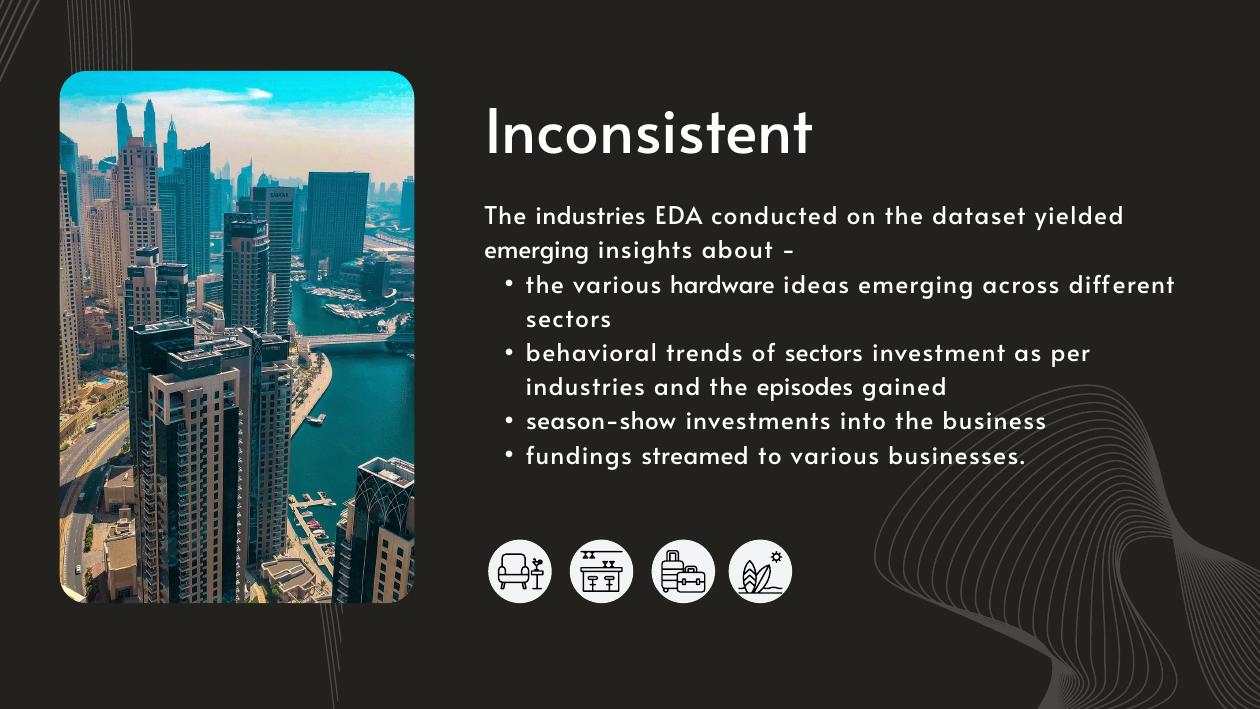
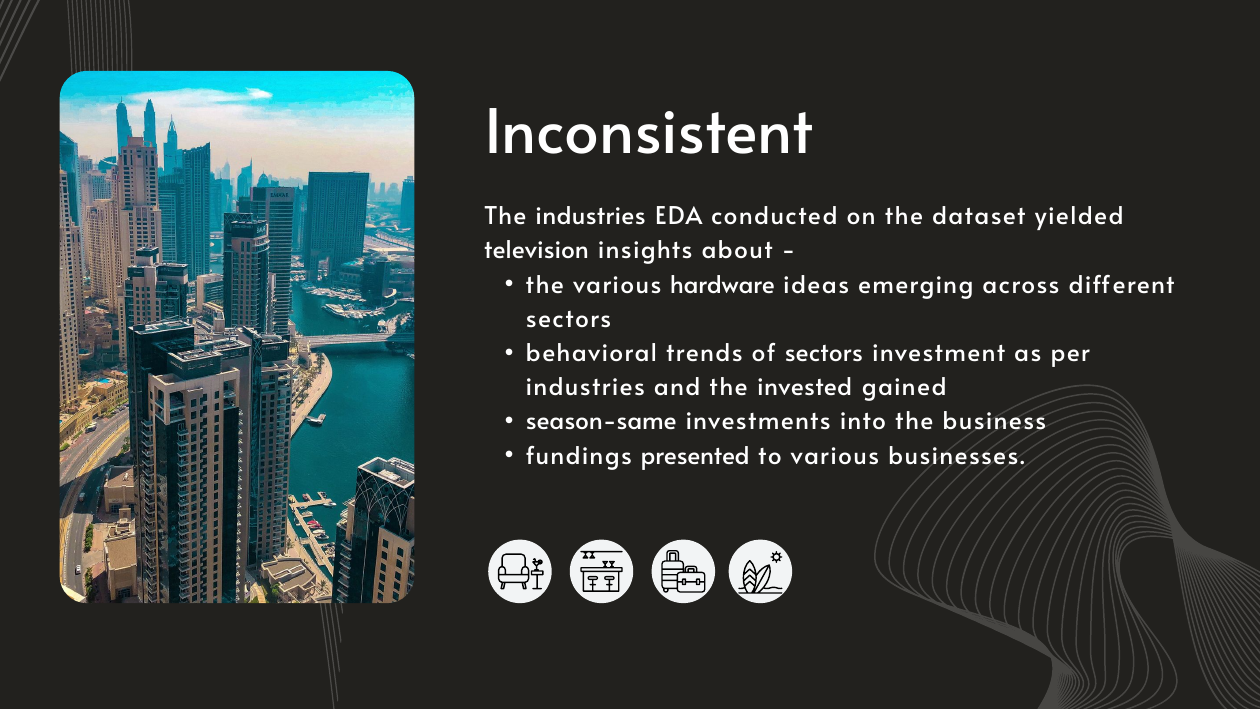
emerging: emerging -> television (537, 251)
episodes: episodes -> invested (805, 387)
season-show: season-show -> season-same (601, 422)
streamed: streamed -> presented (695, 456)
